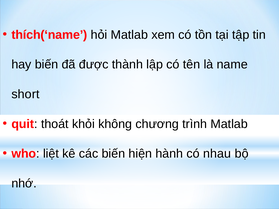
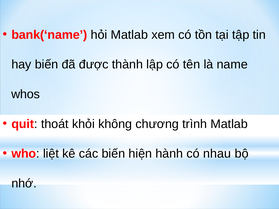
thích(‘name: thích(‘name -> bank(‘name (49, 35)
short: short -> whos (26, 94)
